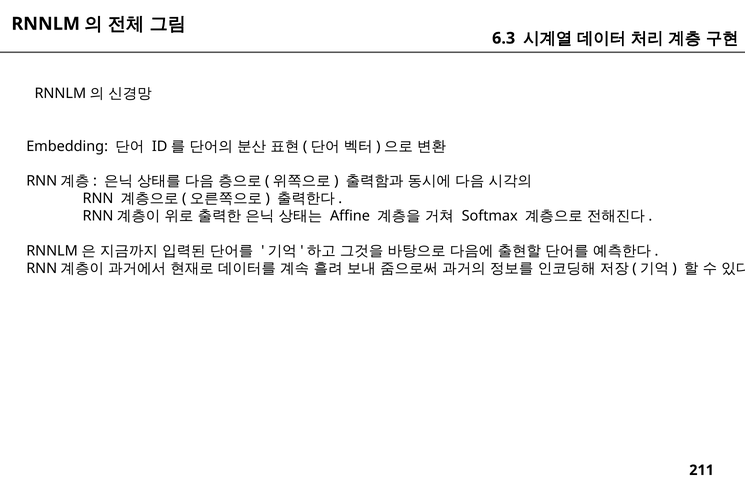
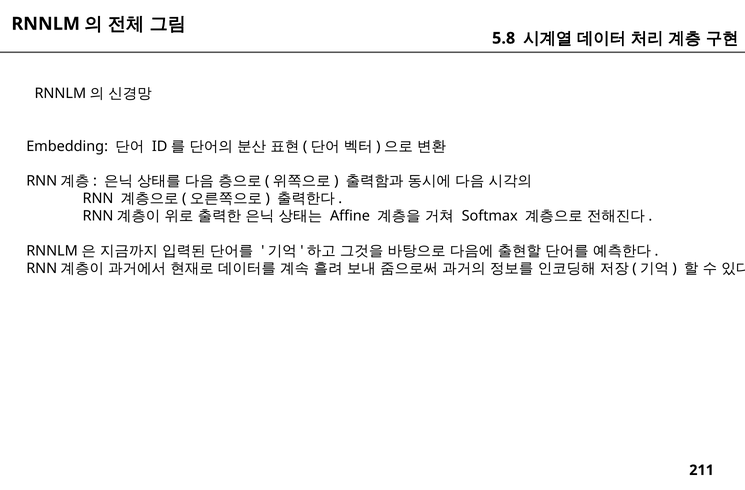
6.3: 6.3 -> 5.8 (504, 38)
